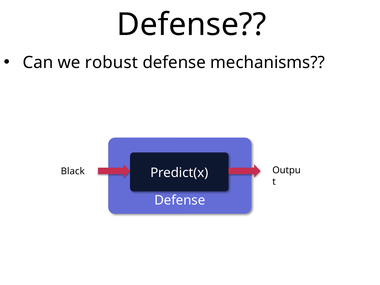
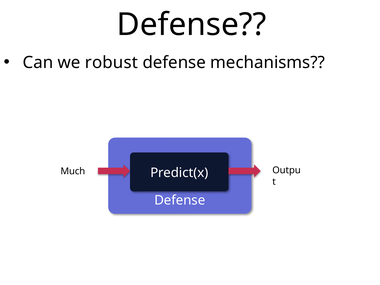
Black: Black -> Much (73, 171)
